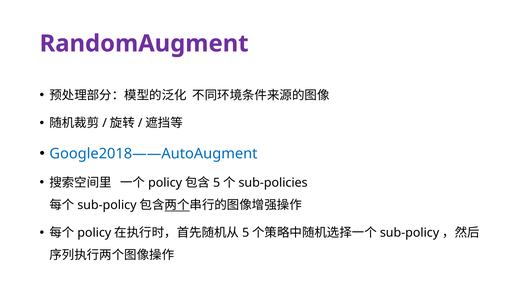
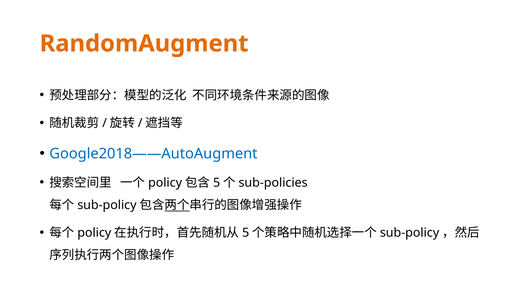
RandomAugment colour: purple -> orange (144, 44)
